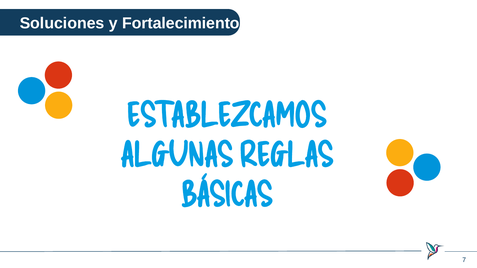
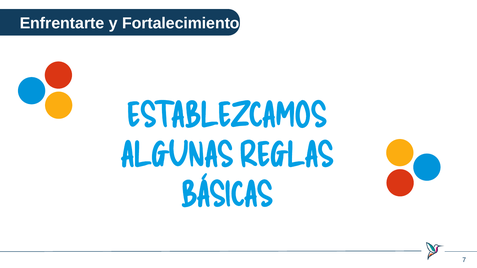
Soluciones: Soluciones -> Enfrentarte (62, 23)
